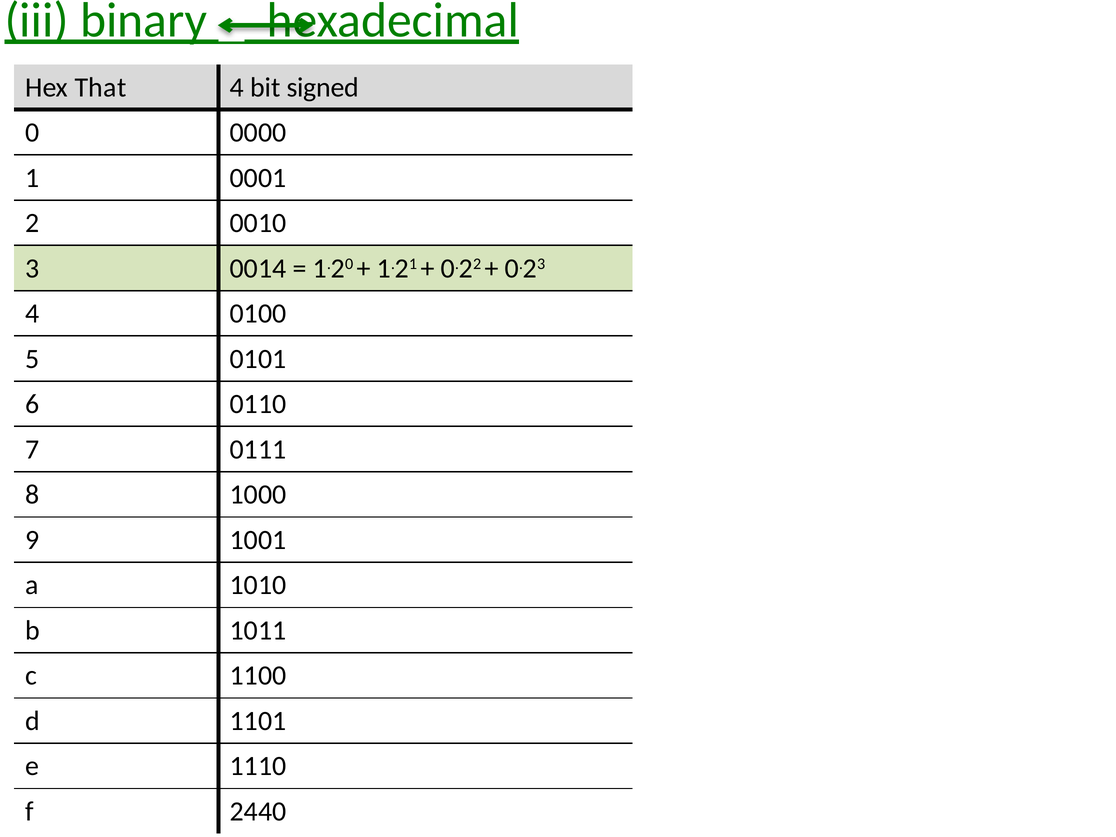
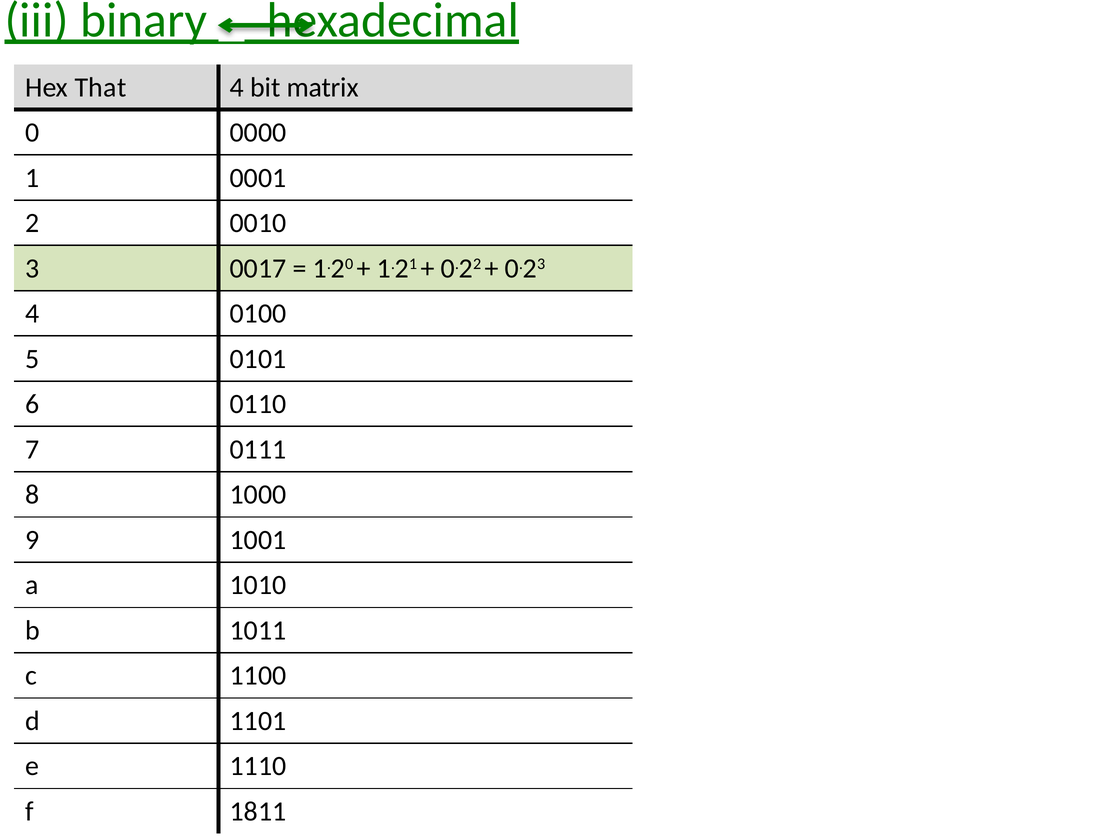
signed: signed -> matrix (323, 87)
0014: 0014 -> 0017 (258, 268)
2440: 2440 -> 1811 (258, 811)
